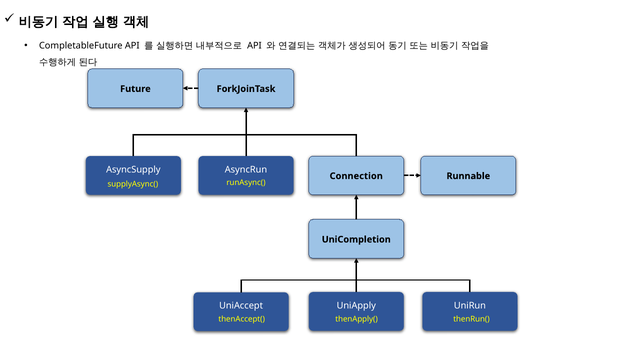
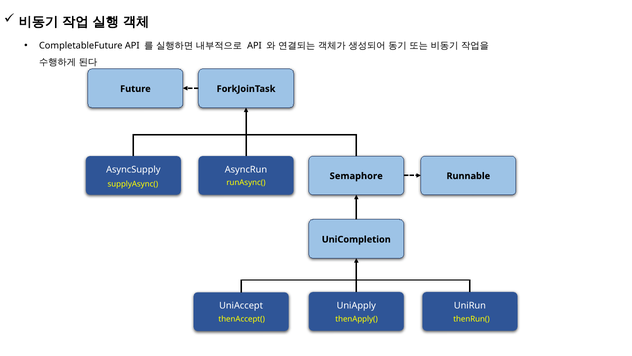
Connection: Connection -> Semaphore (356, 176)
